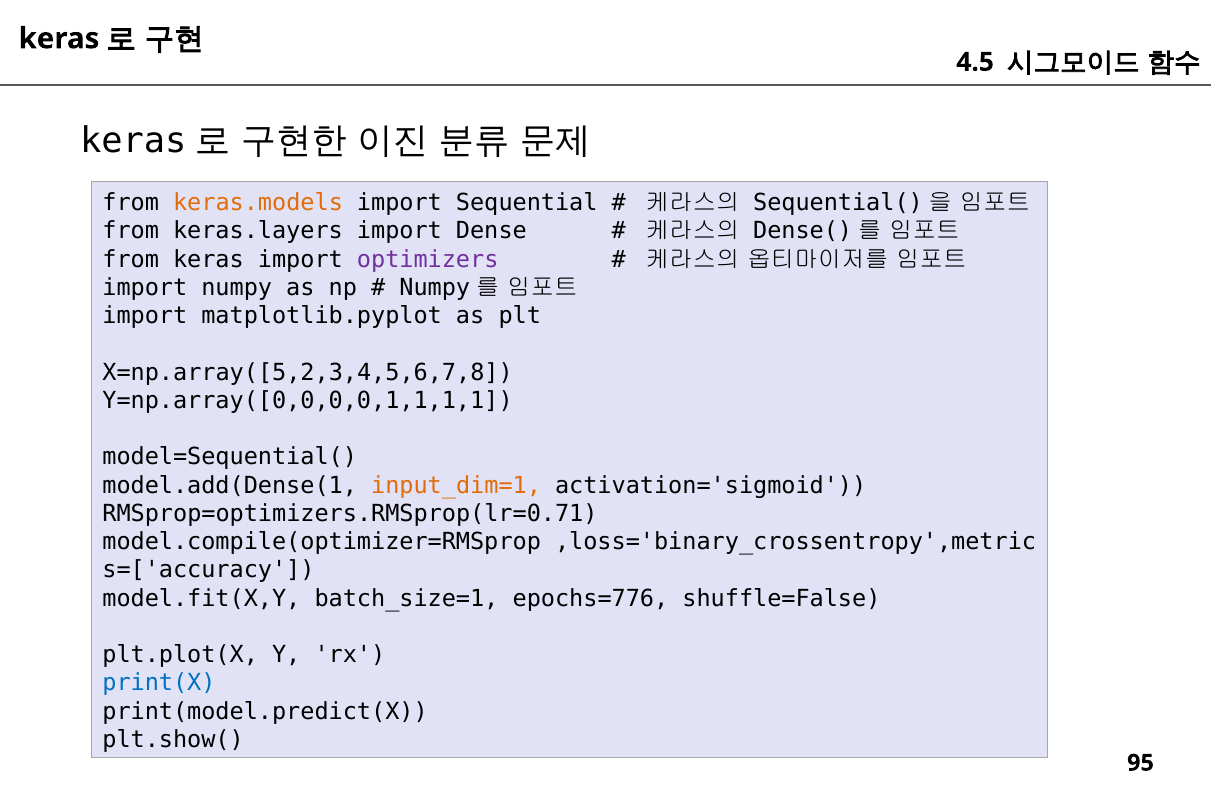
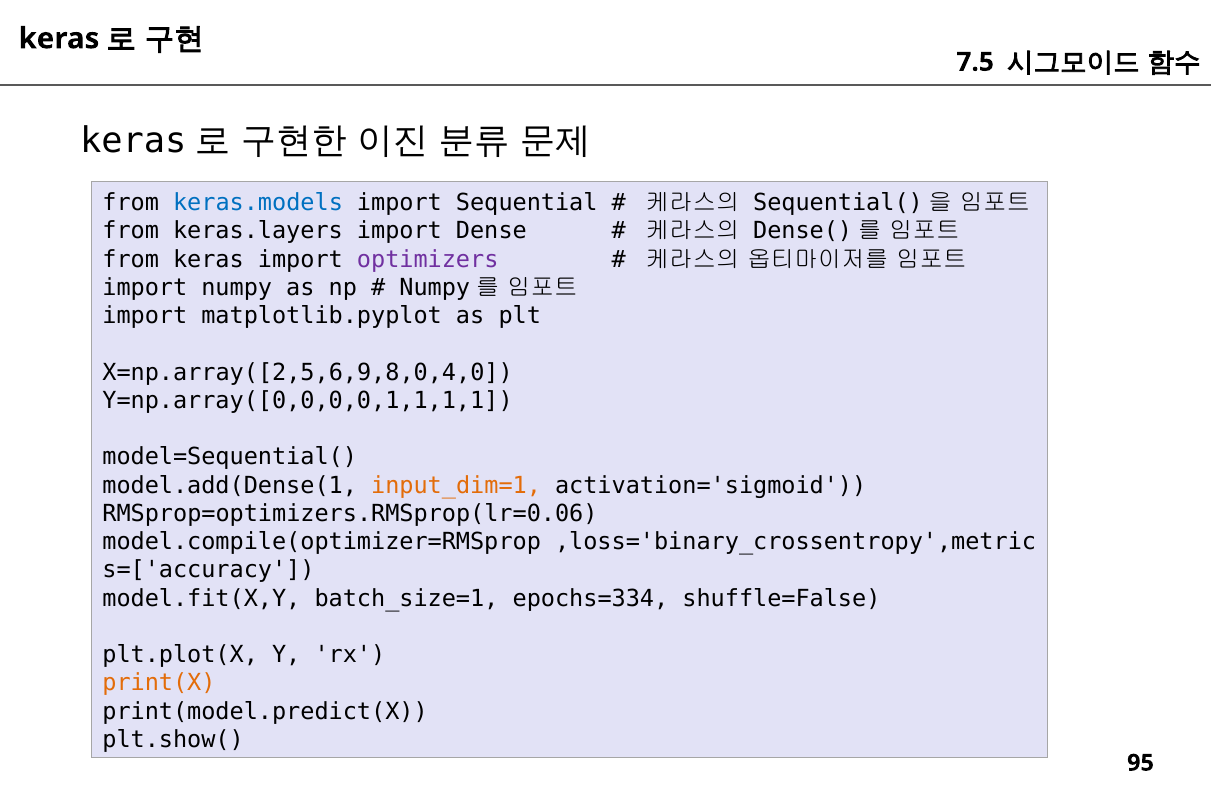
4.5: 4.5 -> 7.5 (975, 62)
keras.models colour: orange -> blue (258, 203)
X=np.array([5,2,3,4,5,6,7,8: X=np.array([5,2,3,4,5,6,7,8 -> X=np.array([2,5,6,9,8,0,4,0 (308, 372)
RMSprop=optimizers.RMSprop(lr=0.71: RMSprop=optimizers.RMSprop(lr=0.71 -> RMSprop=optimizers.RMSprop(lr=0.06 (350, 514)
epochs=776: epochs=776 -> epochs=334 (590, 599)
print(X colour: blue -> orange (159, 683)
